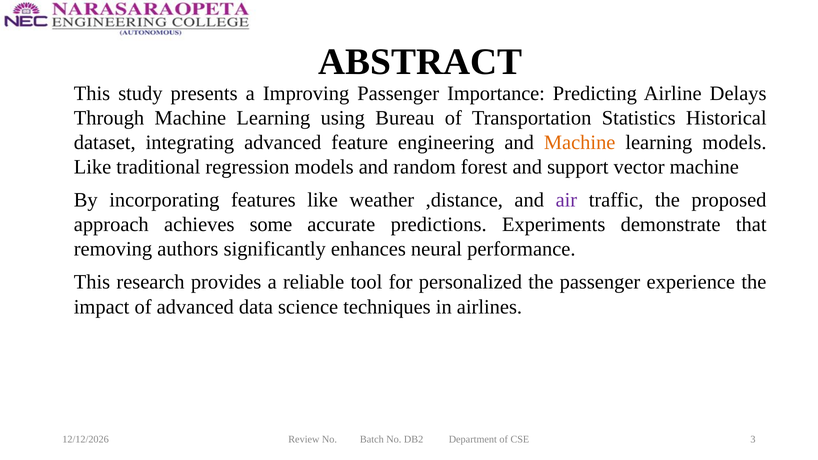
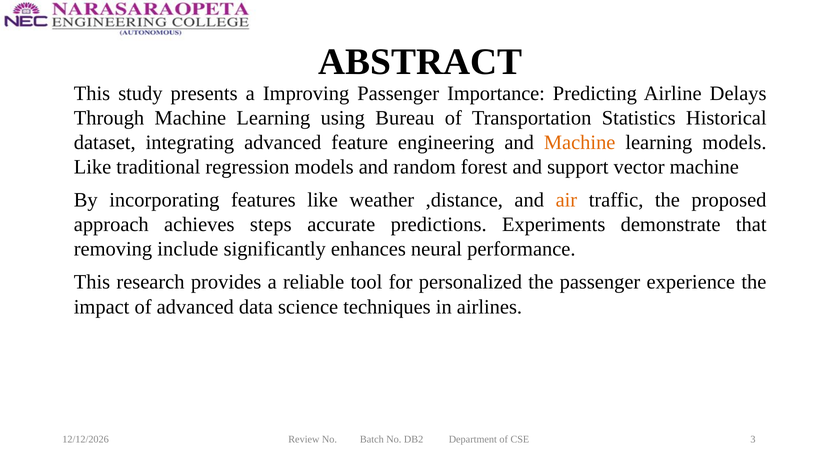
air colour: purple -> orange (566, 200)
some: some -> steps (271, 225)
authors: authors -> include (188, 249)
